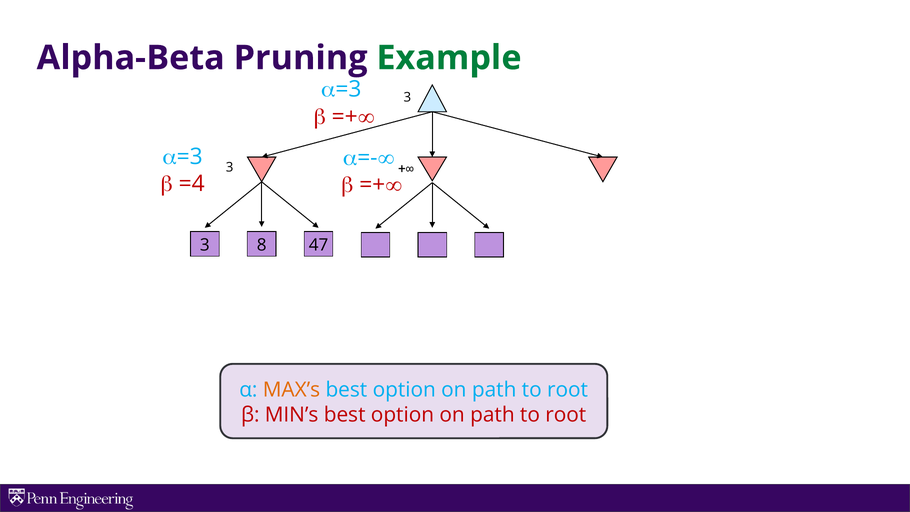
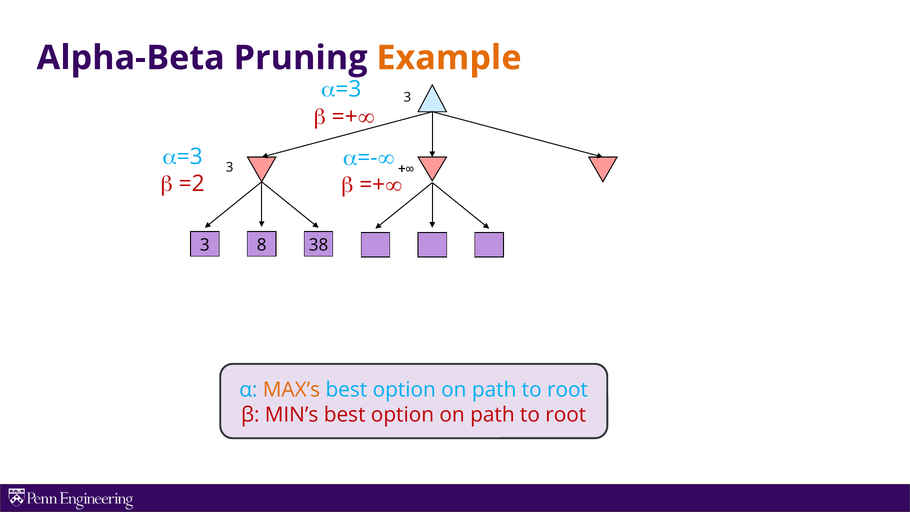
Example colour: green -> orange (449, 58)
=4: =4 -> =2 (192, 184)
47: 47 -> 38 (319, 245)
